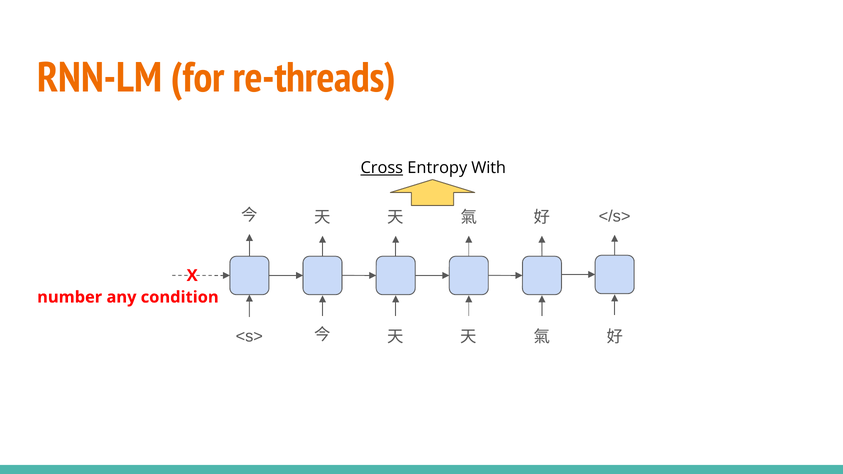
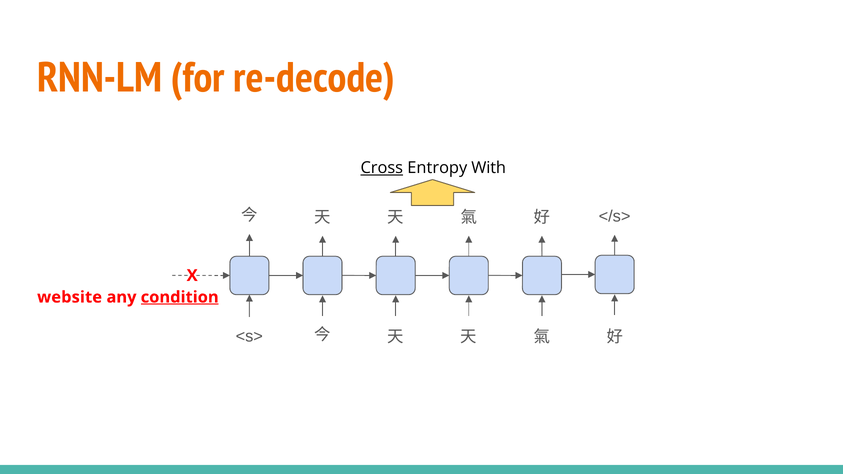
re-threads: re-threads -> re-decode (314, 78)
number: number -> website (70, 297)
condition underline: none -> present (180, 297)
